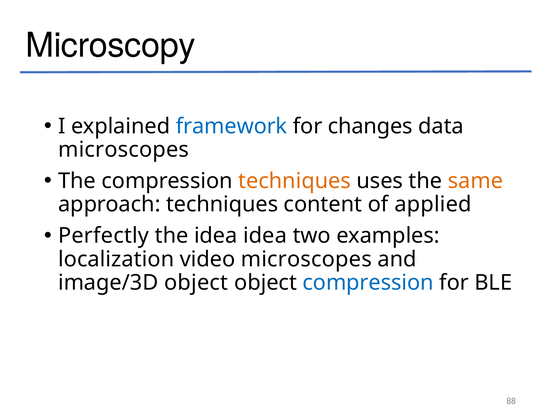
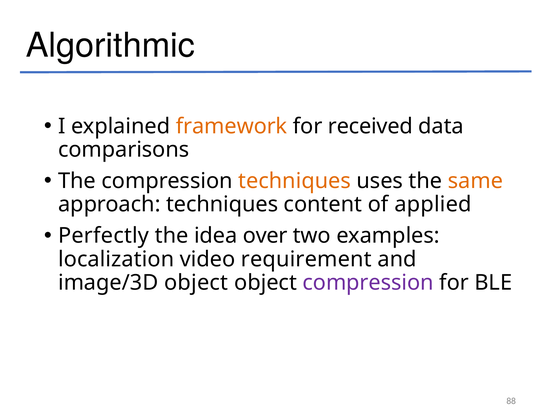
Microscopy: Microscopy -> Algorithmic (110, 45)
framework colour: blue -> orange (232, 126)
changes: changes -> received (370, 126)
microscopes: microscopes -> comparisons (124, 150)
idea idea: idea -> over (265, 236)
video microscopes: microscopes -> requirement (306, 259)
compression colour: blue -> purple (368, 283)
